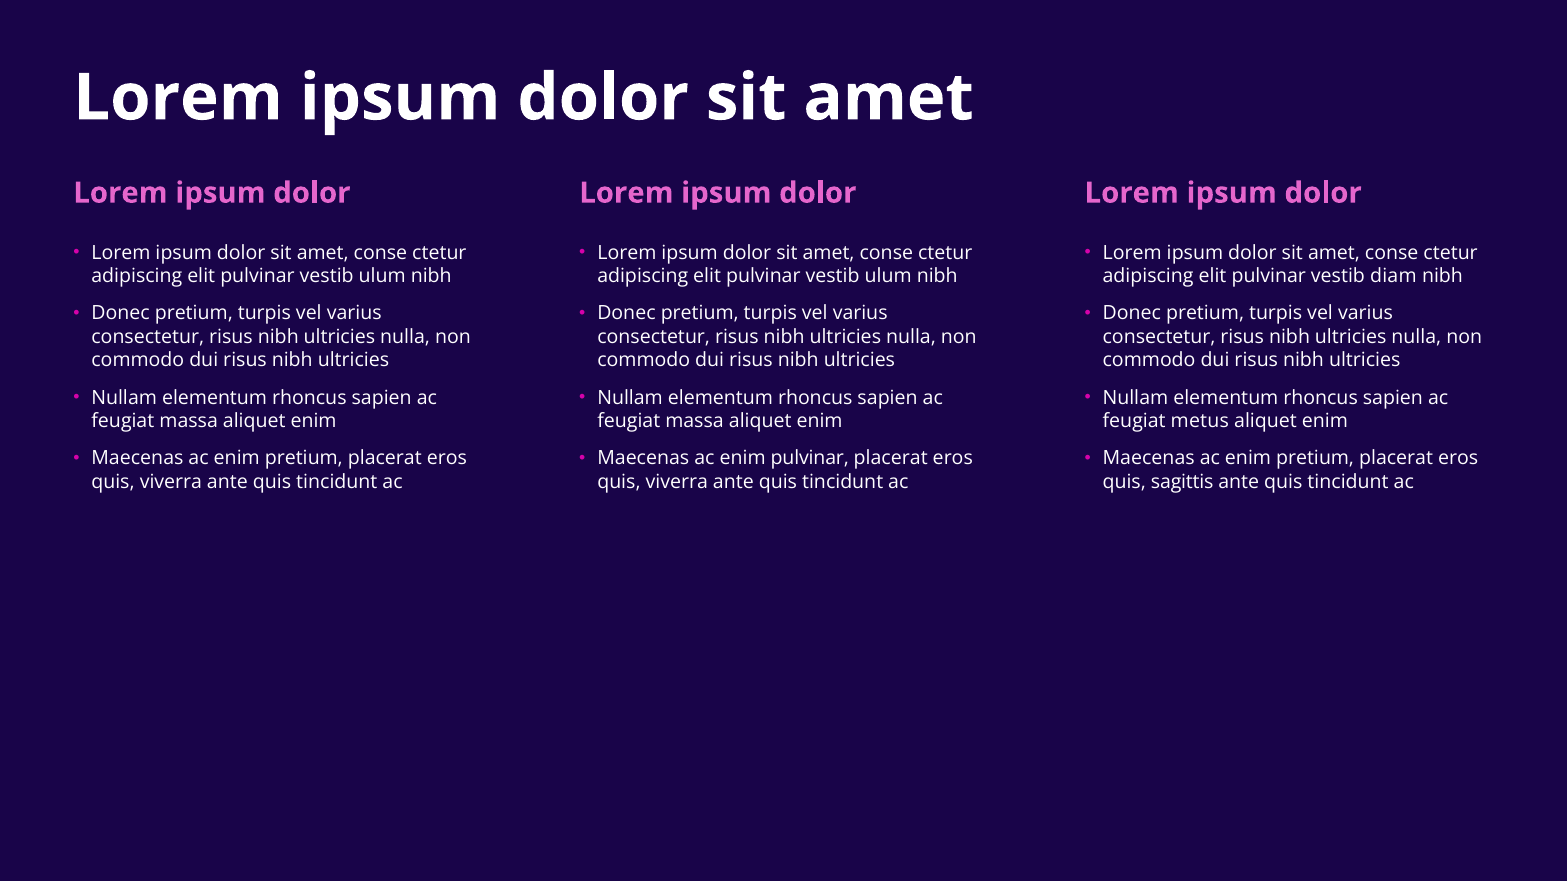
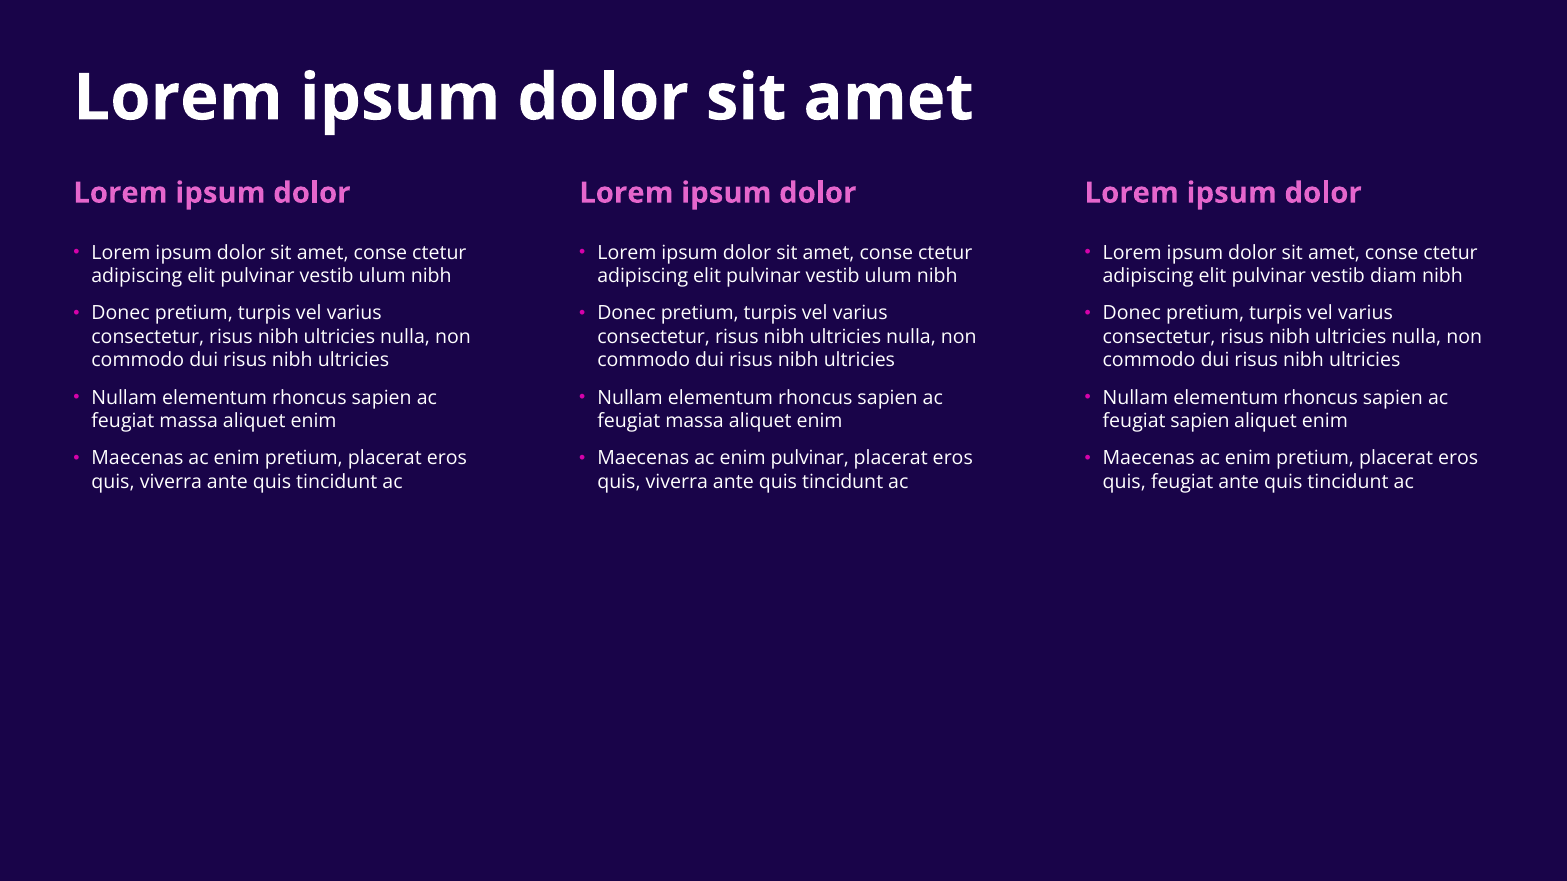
feugiat metus: metus -> sapien (1200, 421)
quis sagittis: sagittis -> feugiat (1182, 482)
